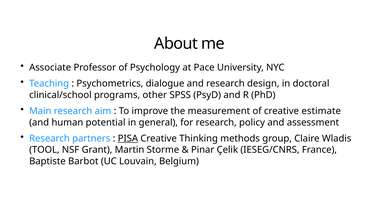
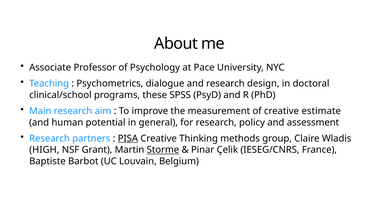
other: other -> these (155, 95)
TOOL: TOOL -> HIGH (44, 150)
Storme underline: none -> present (163, 150)
